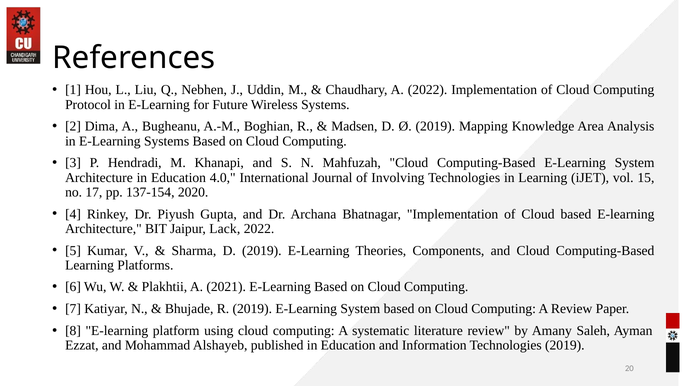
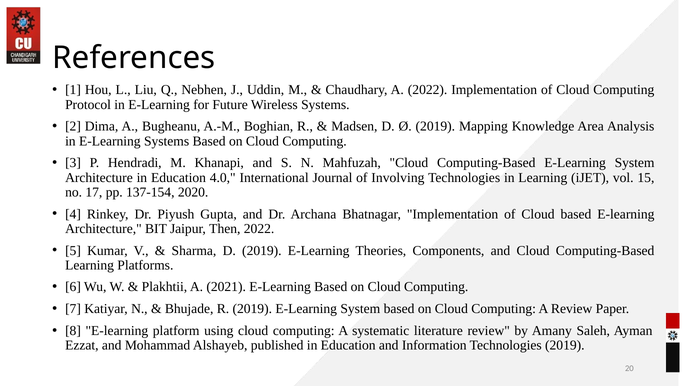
Lack: Lack -> Then (225, 229)
